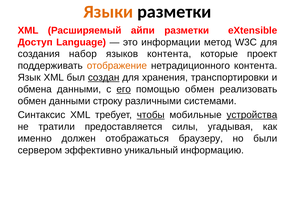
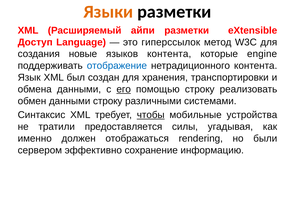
информации: информации -> гиперссылок (171, 42)
набор: набор -> новые (83, 54)
проект: проект -> engine (262, 54)
отображение colour: orange -> blue (117, 66)
создан underline: present -> none (104, 78)
помощью обмен: обмен -> строку (200, 89)
устройства underline: present -> none (252, 115)
браузеру: браузеру -> rendering (201, 139)
уникальный: уникальный -> сохранение (151, 150)
